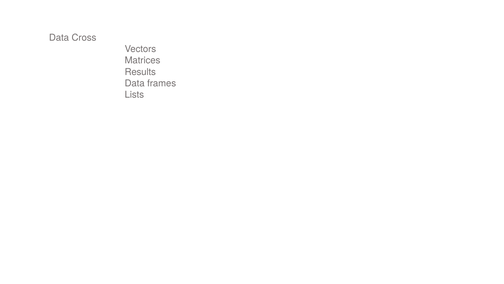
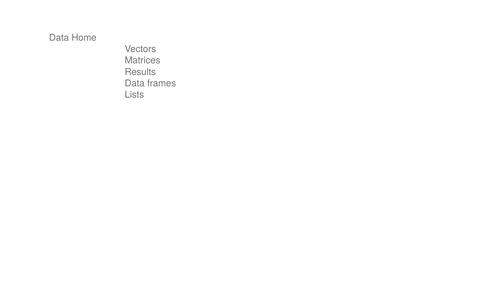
Cross: Cross -> Home (84, 38)
